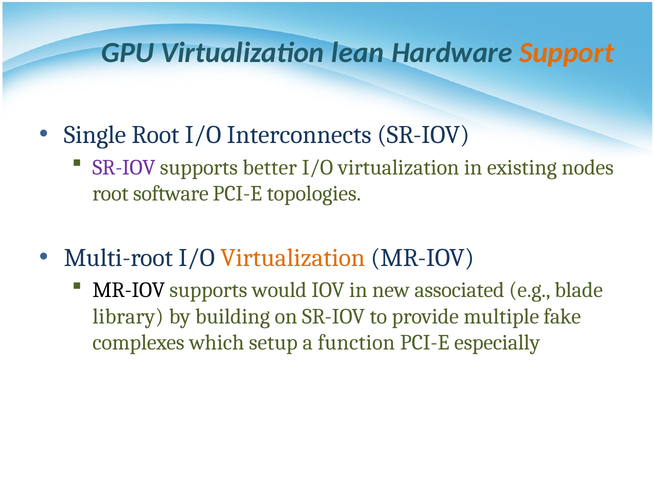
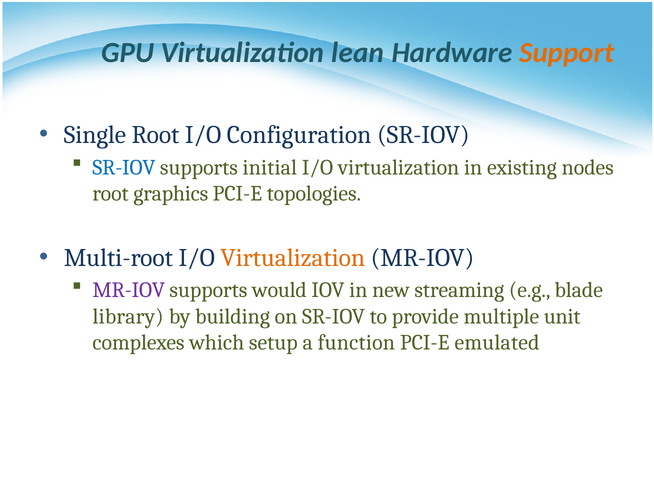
Interconnects: Interconnects -> Configuration (299, 135)
SR-IOV colour: purple -> blue (124, 167)
better: better -> initial (270, 167)
software: software -> graphics (171, 193)
MR-IOV colour: black -> purple (129, 290)
associated: associated -> streaming (459, 290)
fake: fake -> unit (562, 316)
especially: especially -> emulated (497, 342)
